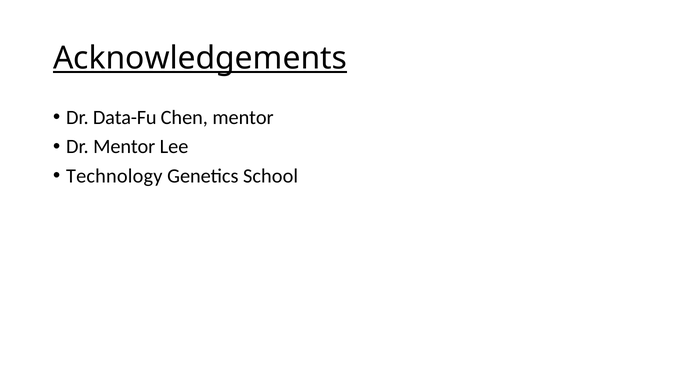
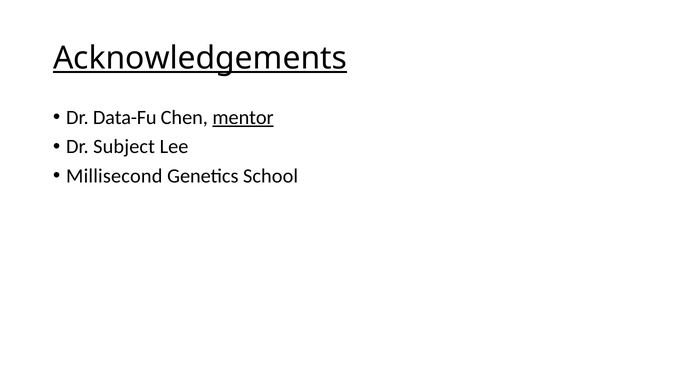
mentor underline: none -> present (243, 118)
Dr Mentor: Mentor -> Subject (124, 147)
Technology: Technology -> Millisecond (114, 176)
